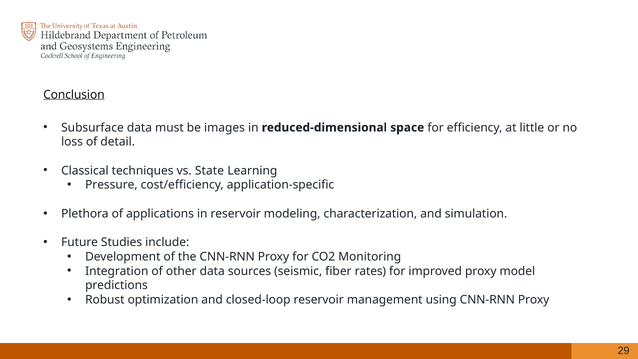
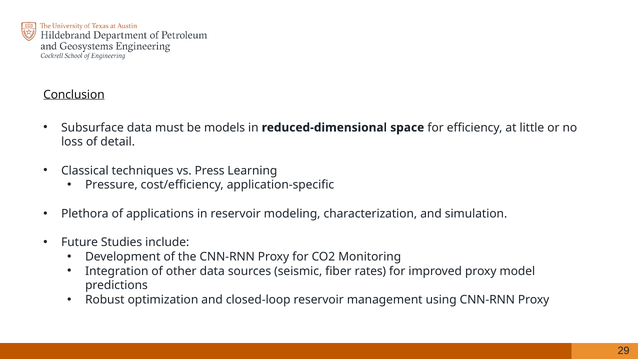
images: images -> models (225, 128)
State: State -> Press (210, 171)
